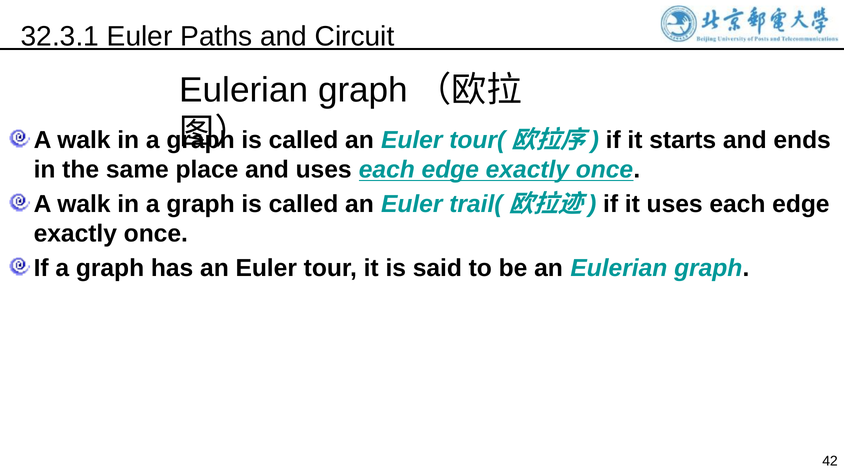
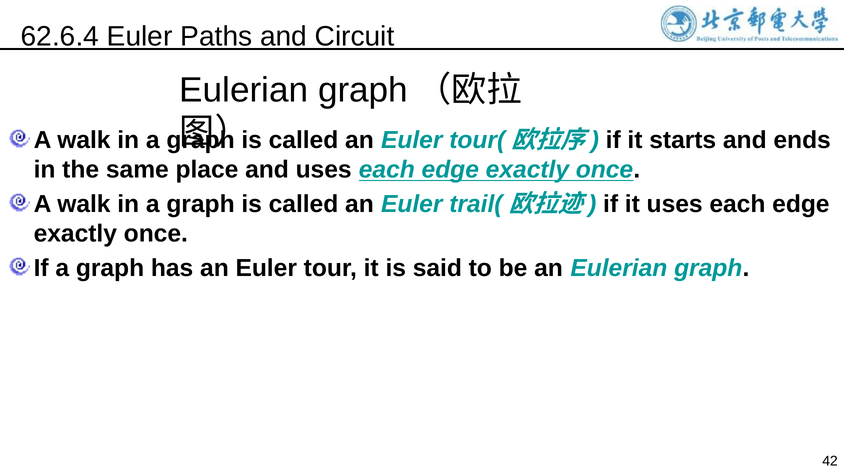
32.3.1: 32.3.1 -> 62.6.4 (60, 37)
